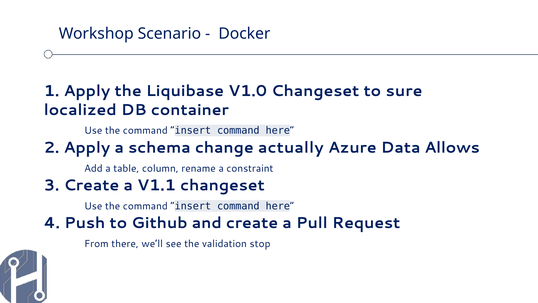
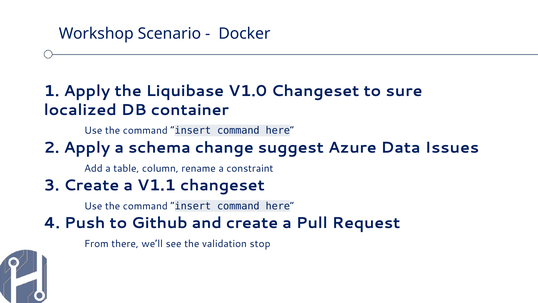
actually: actually -> suggest (291, 147)
Allows: Allows -> Issues (452, 147)
